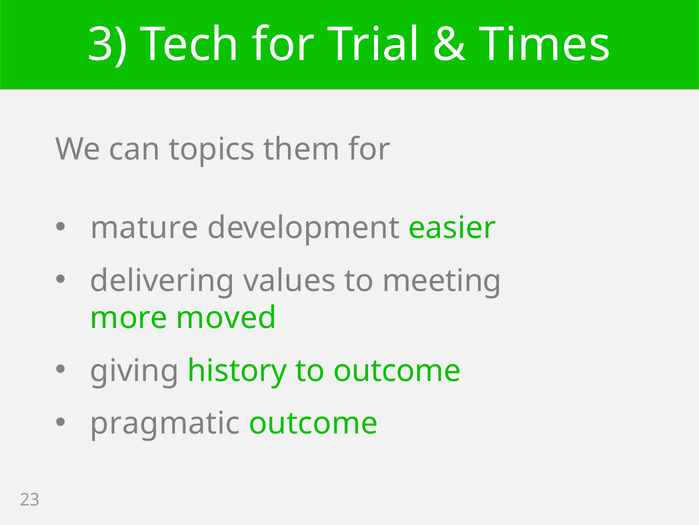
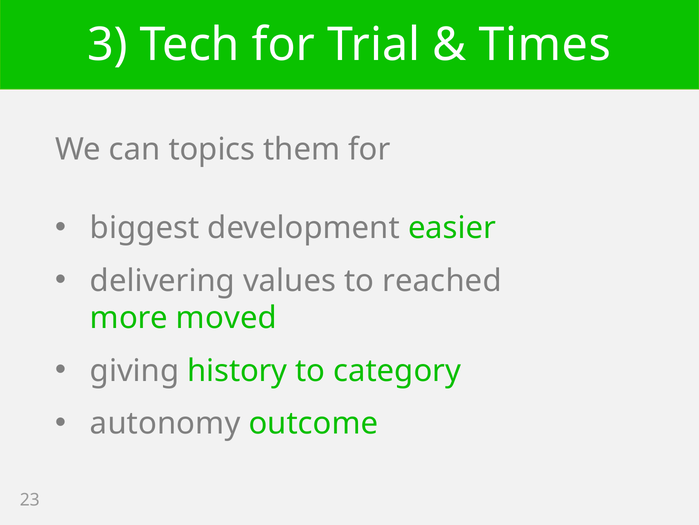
mature: mature -> biggest (145, 228)
meeting: meeting -> reached (442, 280)
to outcome: outcome -> category (397, 370)
pragmatic: pragmatic -> autonomy (165, 423)
